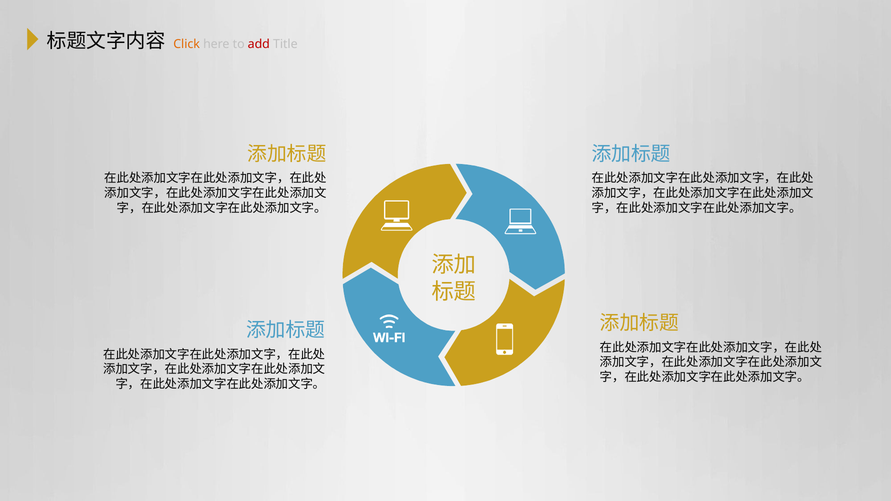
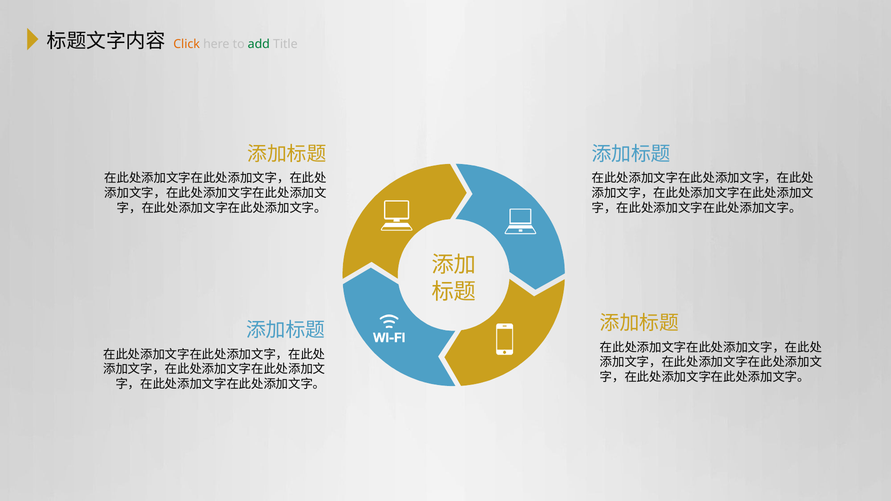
add colour: red -> green (259, 44)
